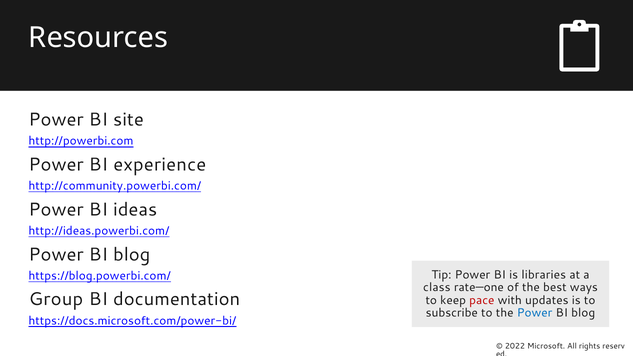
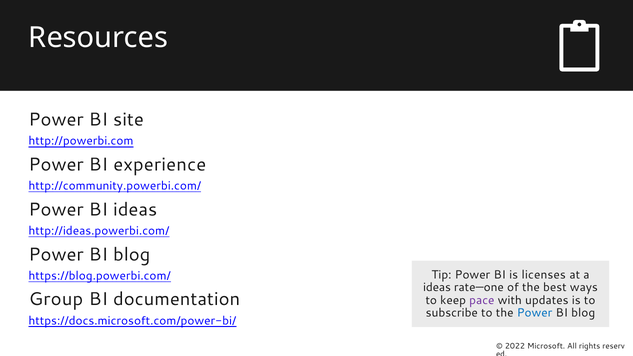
libraries: libraries -> licenses (544, 275)
class: class -> ideas (437, 287)
pace colour: red -> purple (482, 300)
